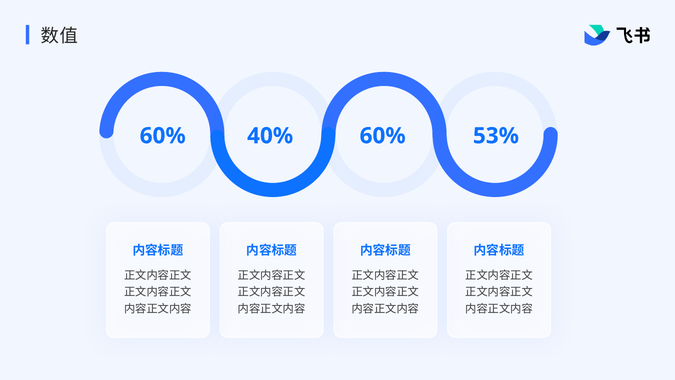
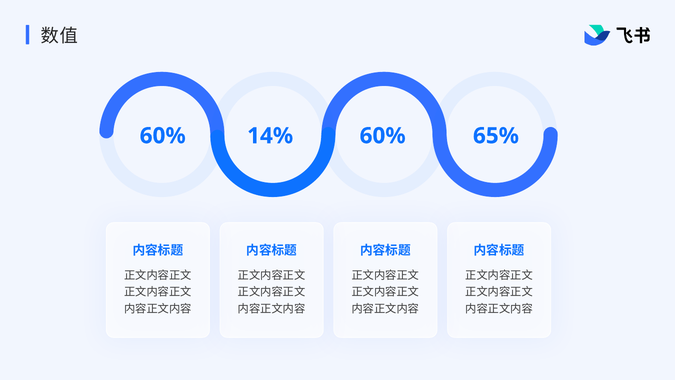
40%: 40% -> 14% (270, 136)
53%: 53% -> 65% (496, 136)
